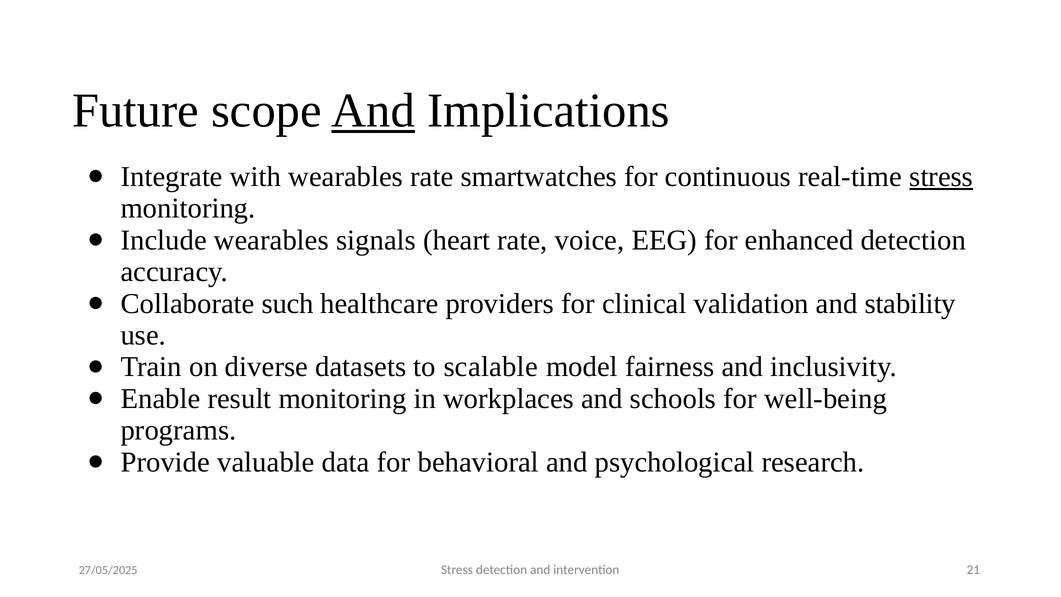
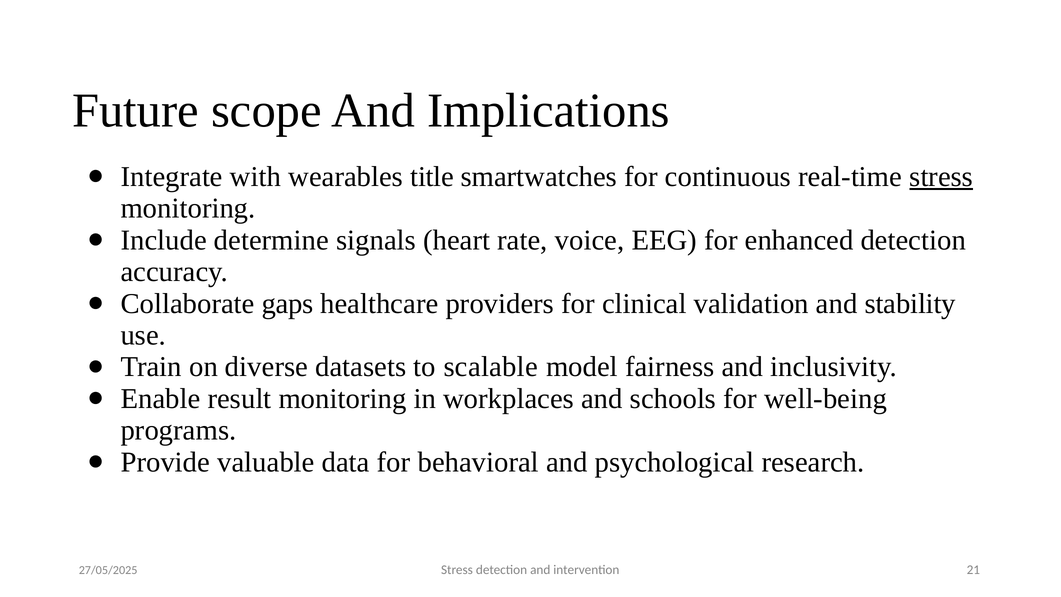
And underline: present -> none (373, 111)
wearables rate: rate -> title (432, 177)
Include wearables: wearables -> determine (271, 240)
such: such -> gaps (288, 303)
